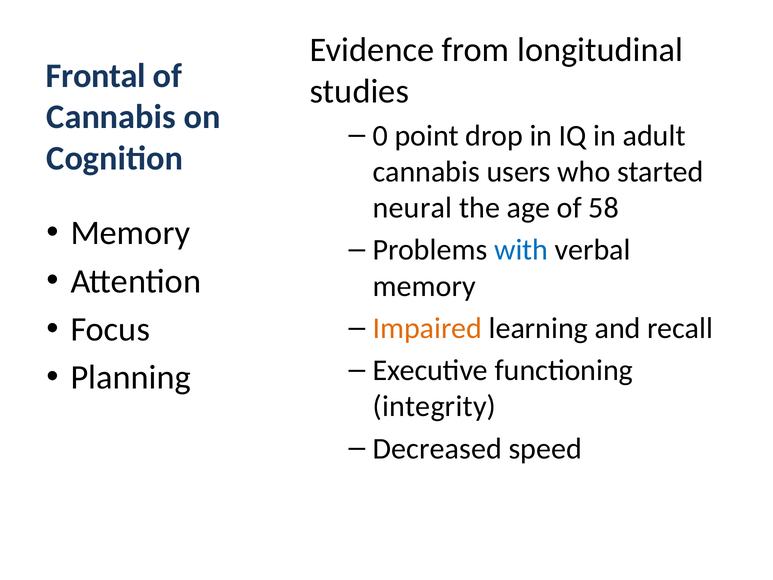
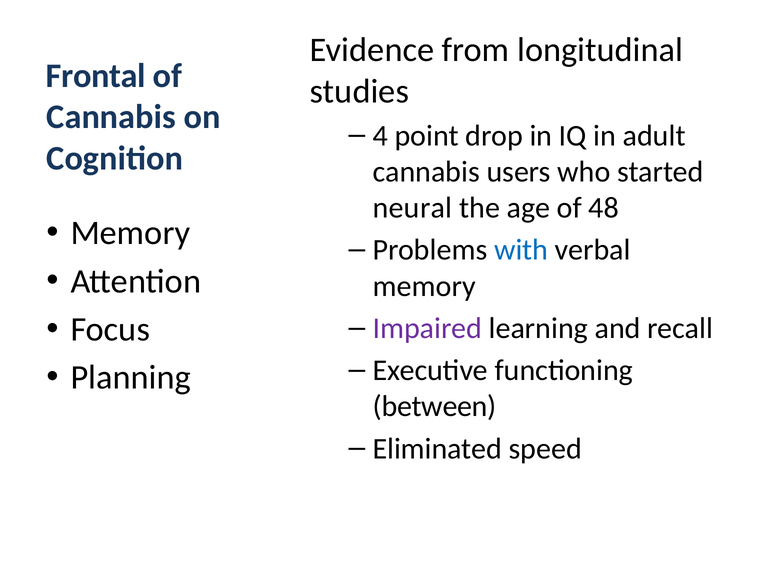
0: 0 -> 4 (380, 136)
58: 58 -> 48 (604, 208)
Impaired colour: orange -> purple (427, 328)
integrity: integrity -> between (435, 406)
Decreased: Decreased -> Eliminated (437, 448)
